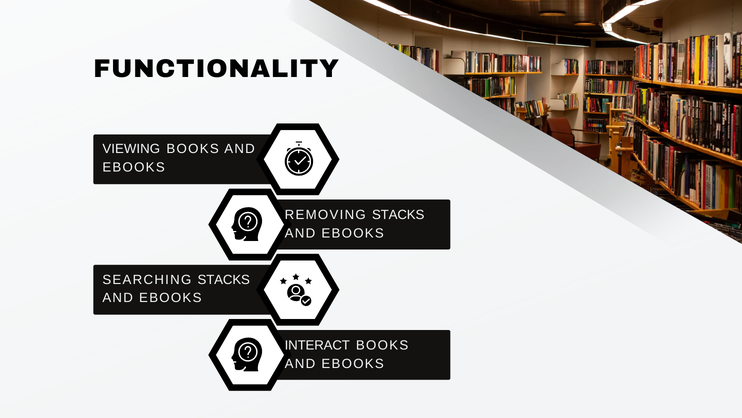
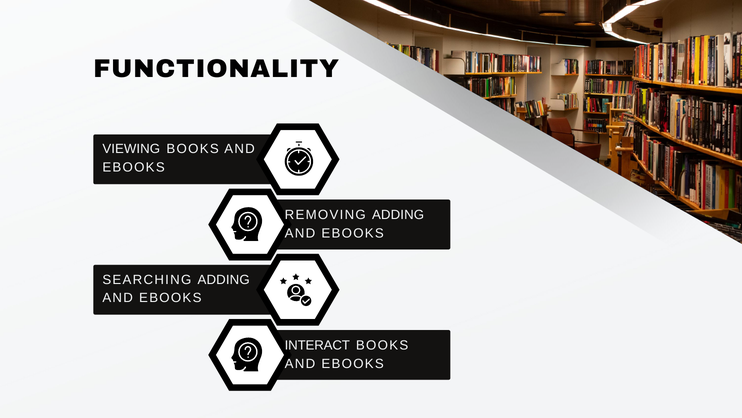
REMOVING STACKS: STACKS -> ADDING (398, 215)
SEARCHING STACKS: STACKS -> ADDING (224, 279)
